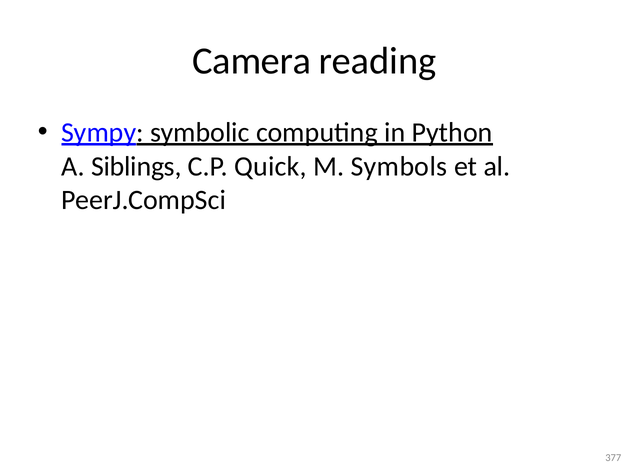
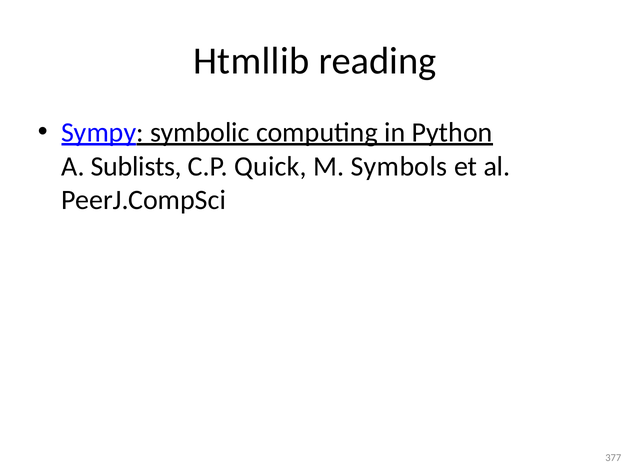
Camera: Camera -> Htmllib (251, 61)
Siblings: Siblings -> Sublists (136, 166)
